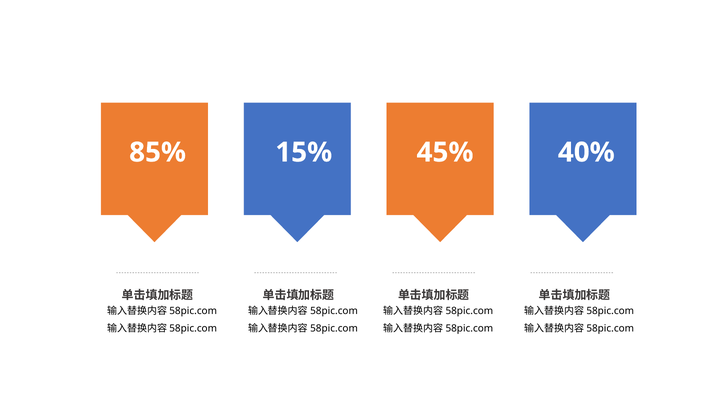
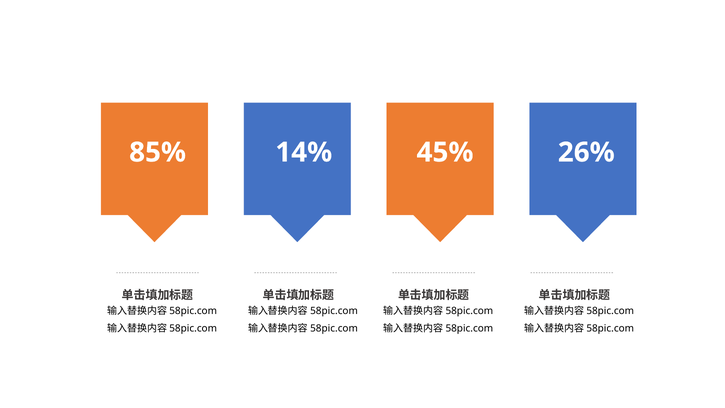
15%: 15% -> 14% (304, 152)
40%: 40% -> 26% (586, 152)
